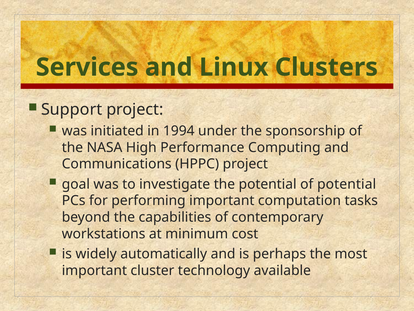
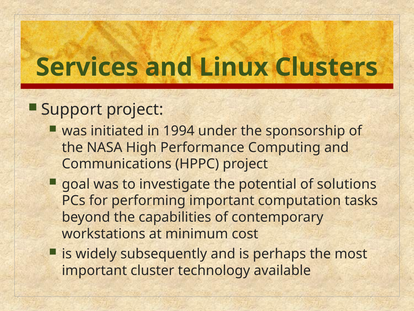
of potential: potential -> solutions (347, 184)
automatically: automatically -> subsequently (164, 254)
